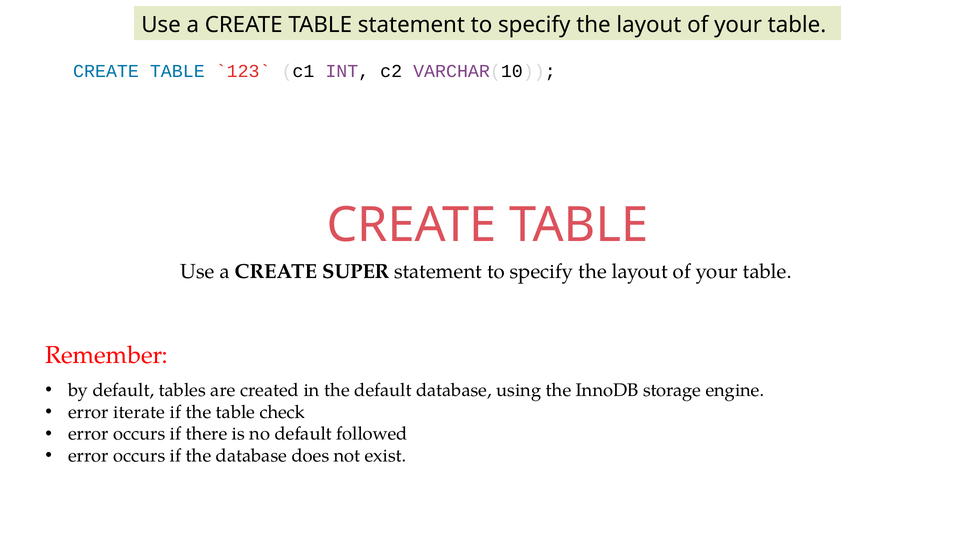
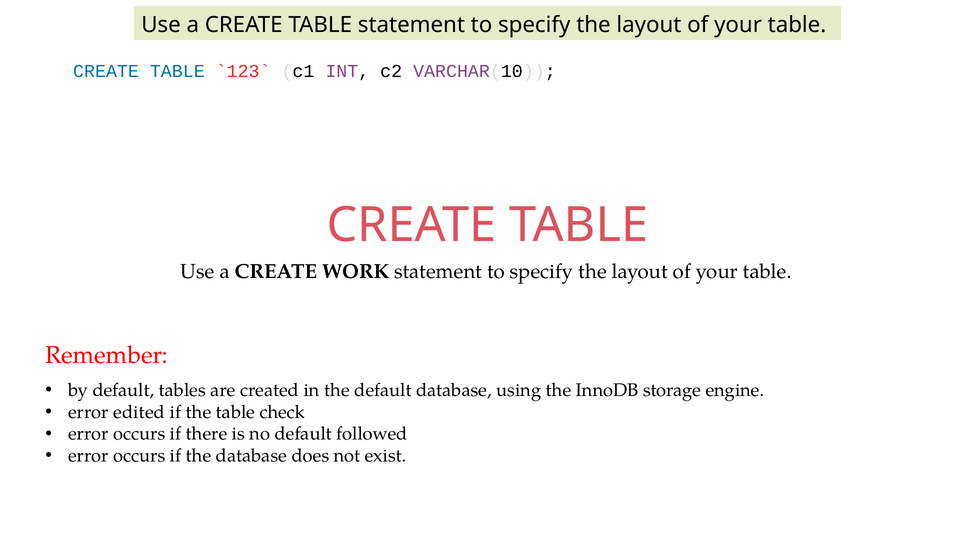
SUPER: SUPER -> WORK (356, 272)
iterate: iterate -> edited (139, 412)
